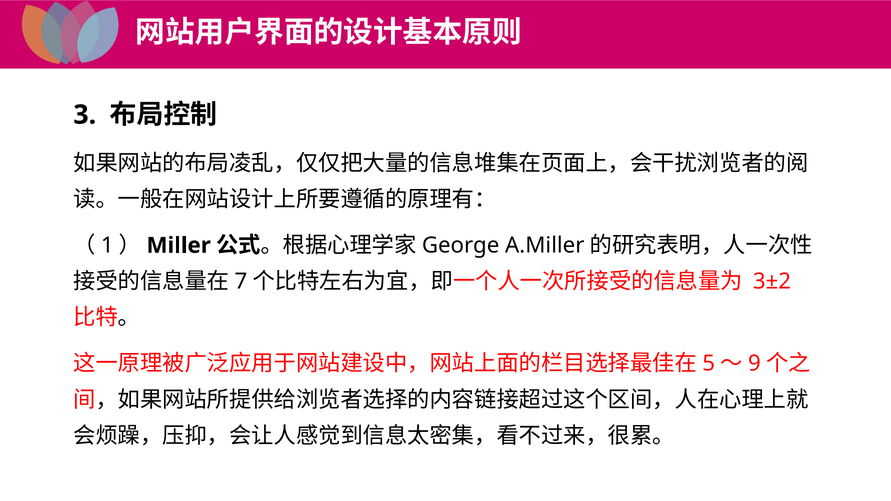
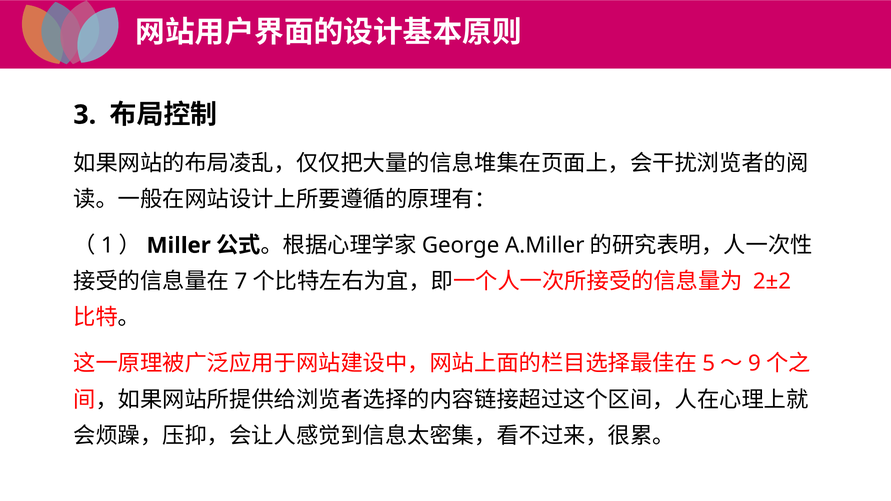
3±2: 3±2 -> 2±2 (772, 282)
